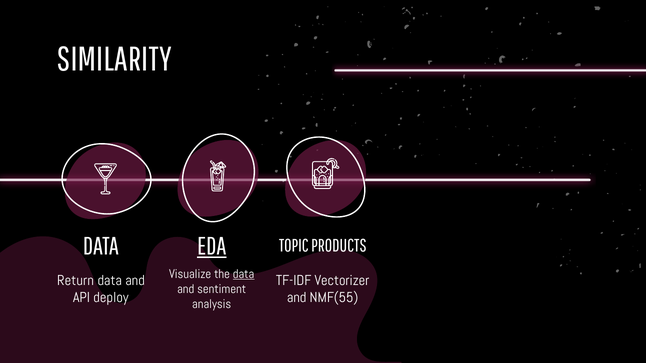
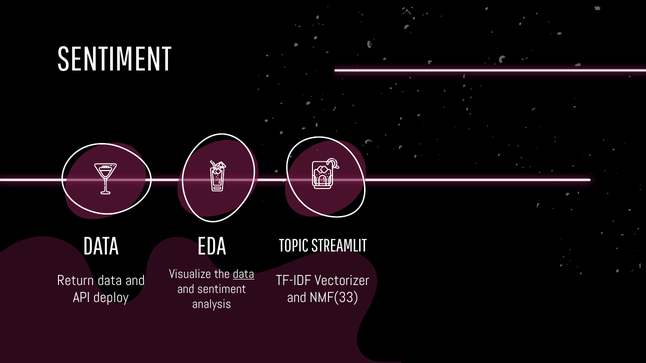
SIMILARITY: SIMILARITY -> SENTIMENT (114, 59)
EDA underline: present -> none (212, 246)
PRODUCTS: PRODUCTS -> STREAMLIT (339, 246)
NMF(55: NMF(55 -> NMF(33 (334, 298)
